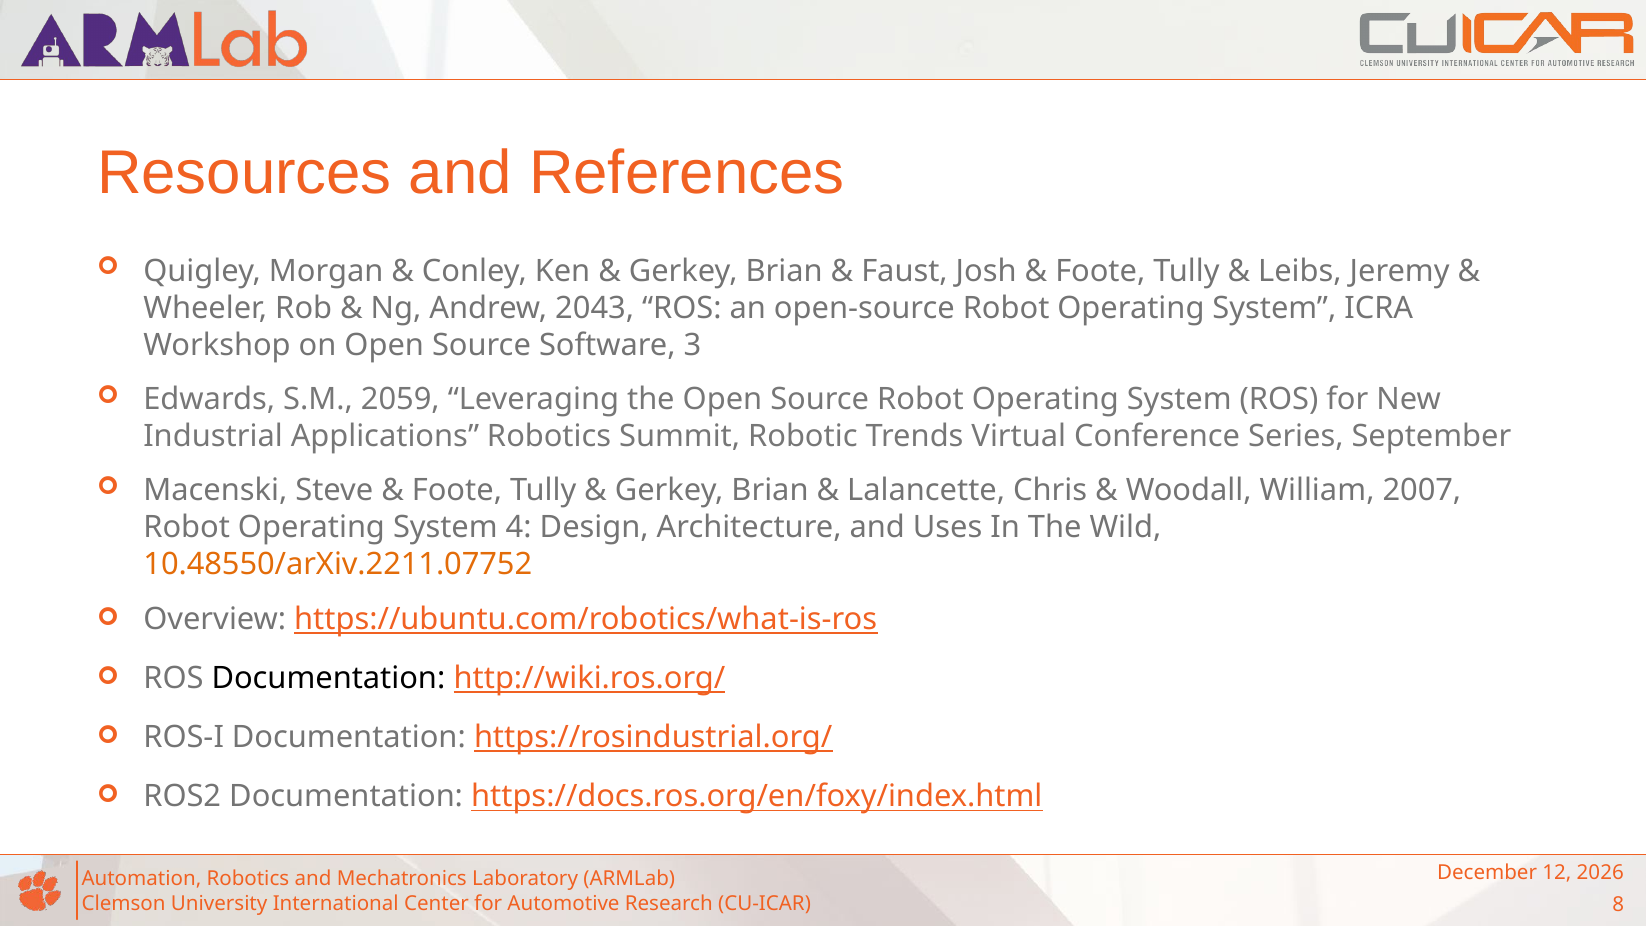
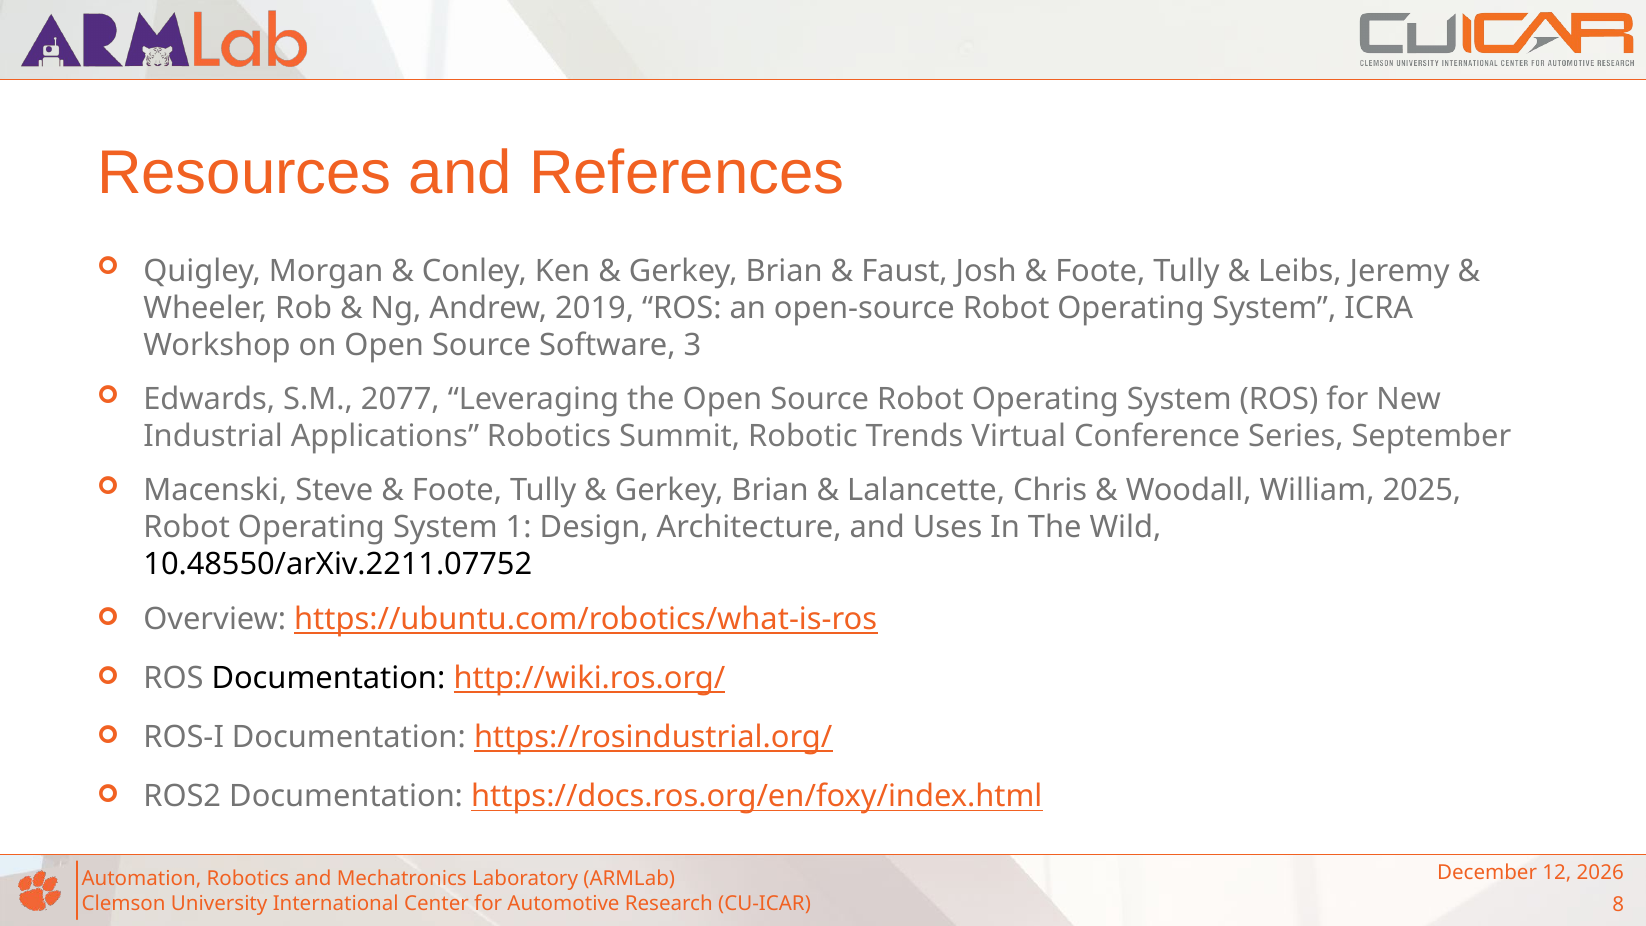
2043: 2043 -> 2019 (595, 308)
2059: 2059 -> 2077 (400, 399)
2007: 2007 -> 2025 (1422, 491)
4: 4 -> 1 (519, 528)
10.48550/arXiv.2211.07752 colour: orange -> black (338, 565)
